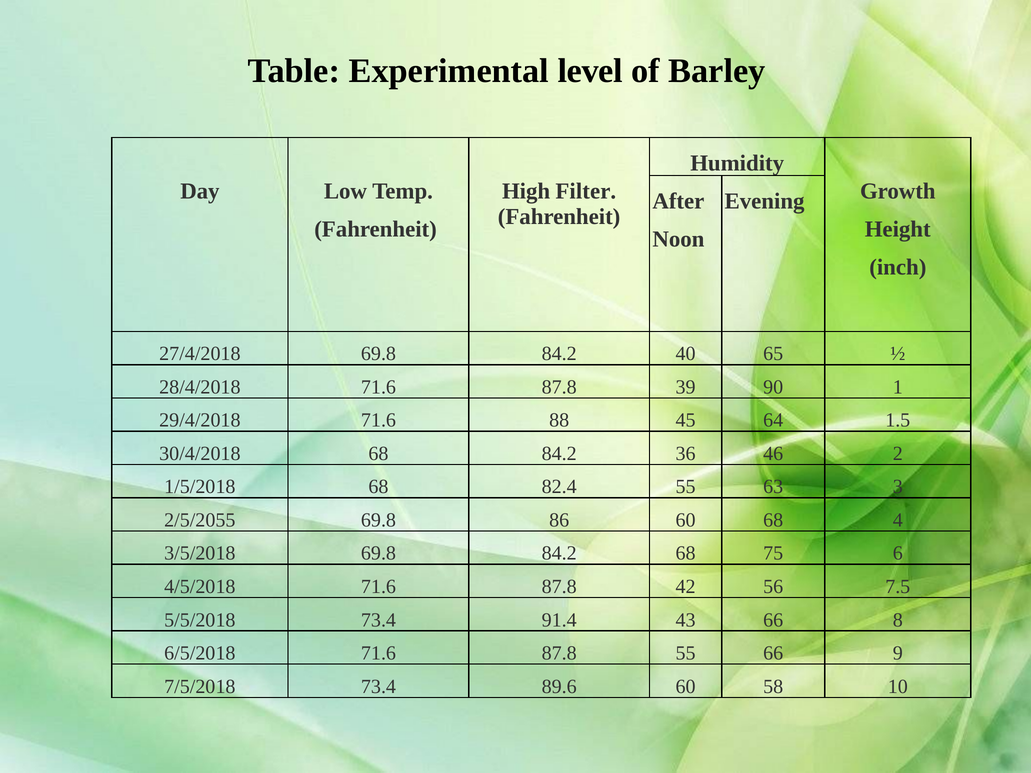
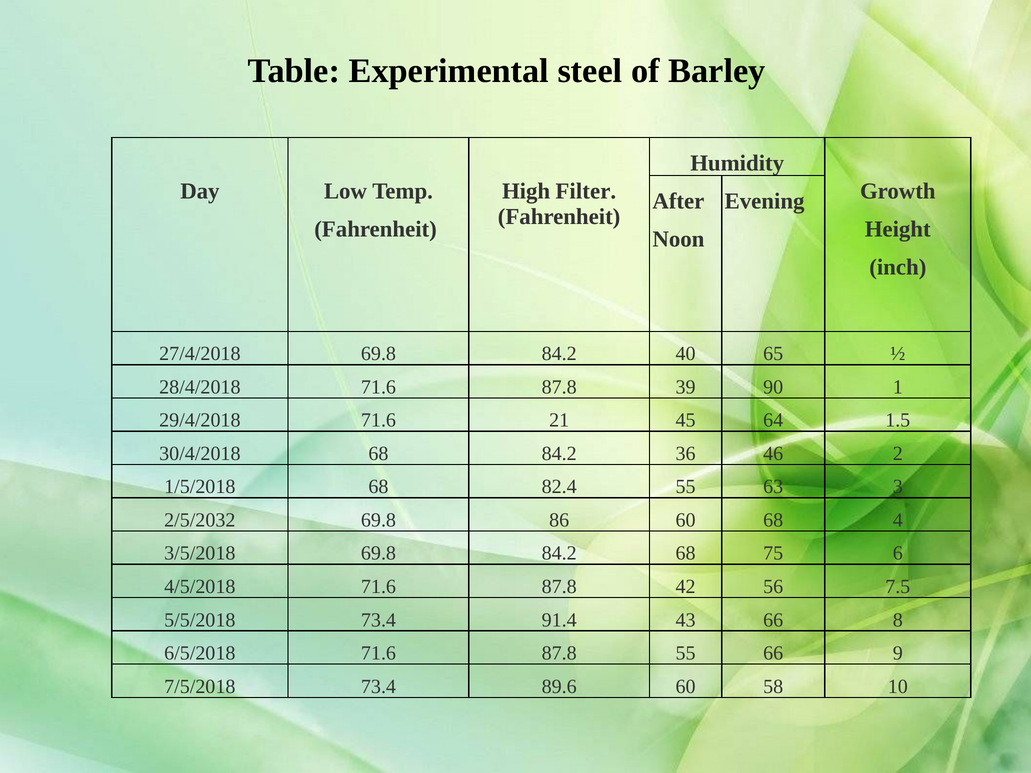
level: level -> steel (590, 71)
88: 88 -> 21 (559, 420)
2/5/2055: 2/5/2055 -> 2/5/2032 (200, 520)
